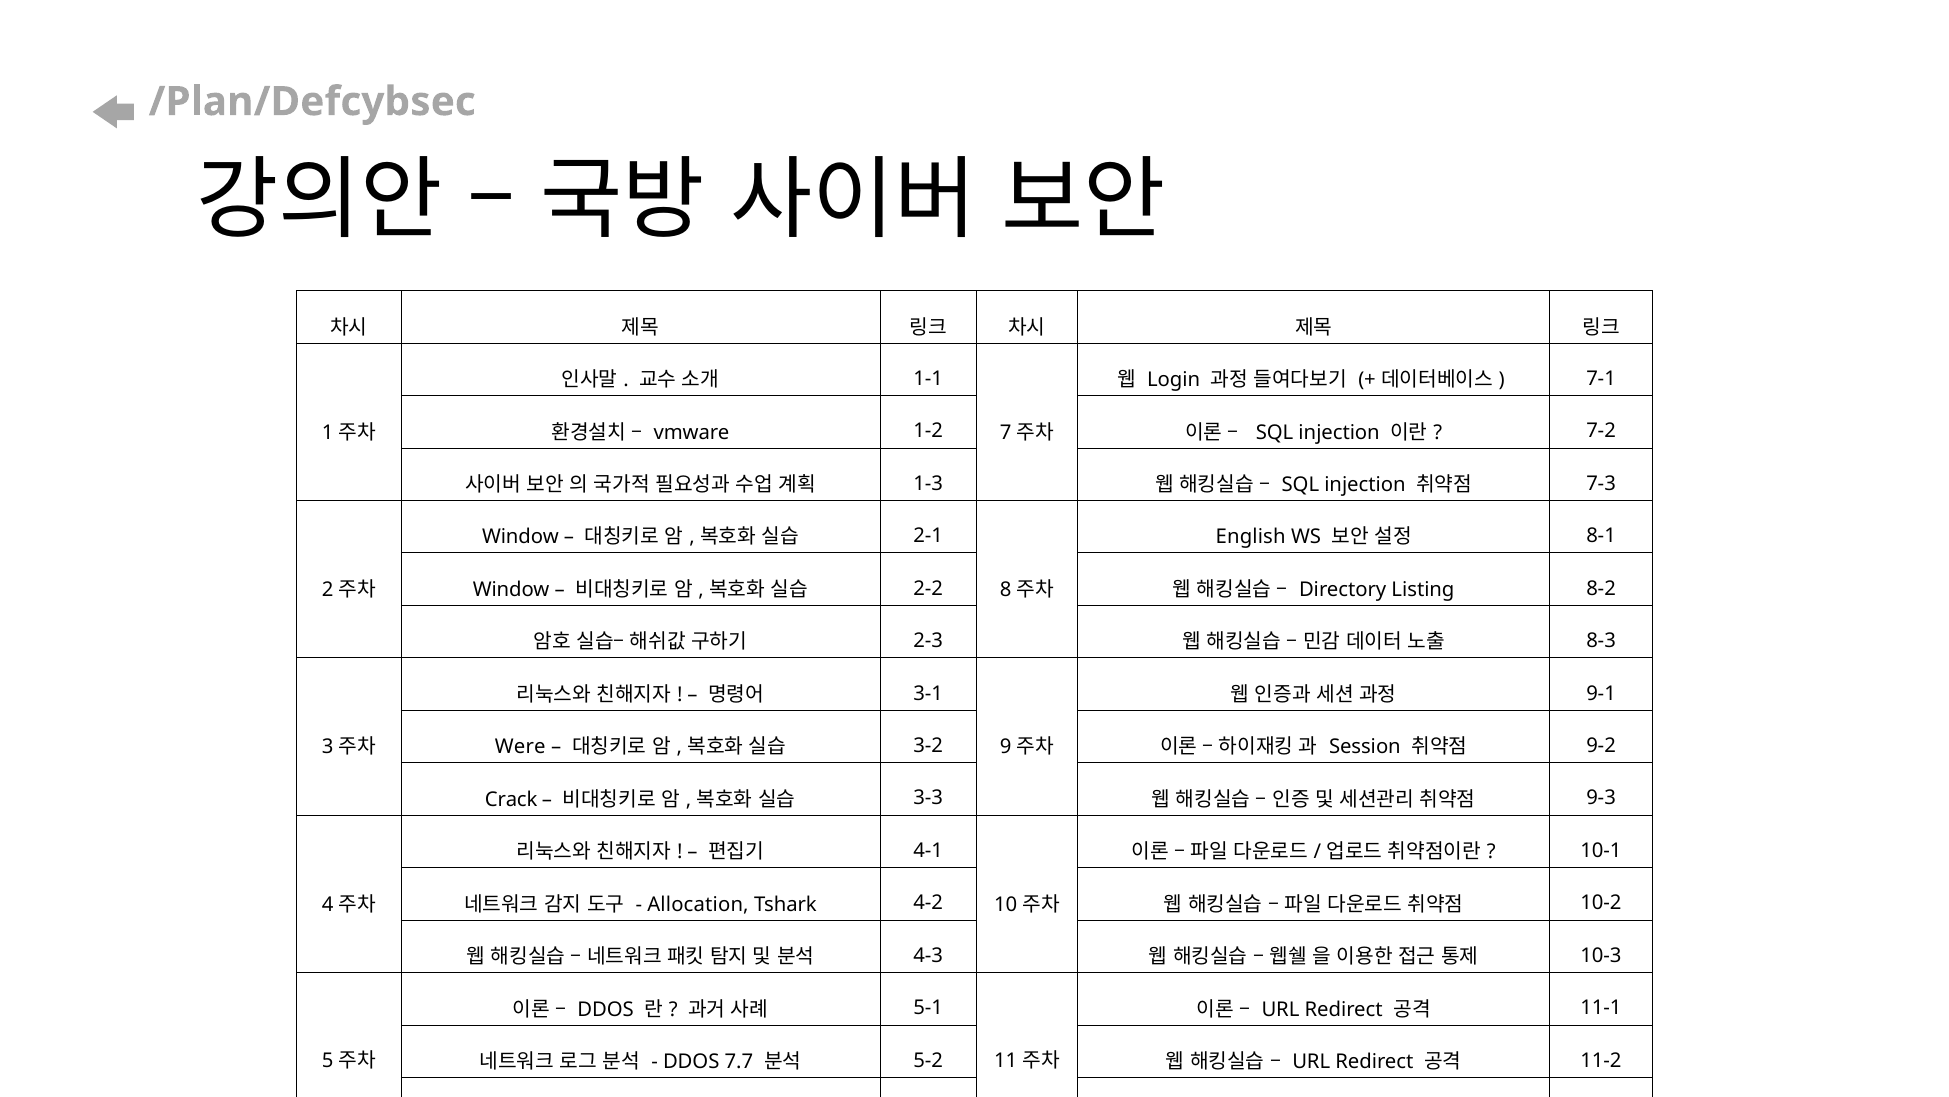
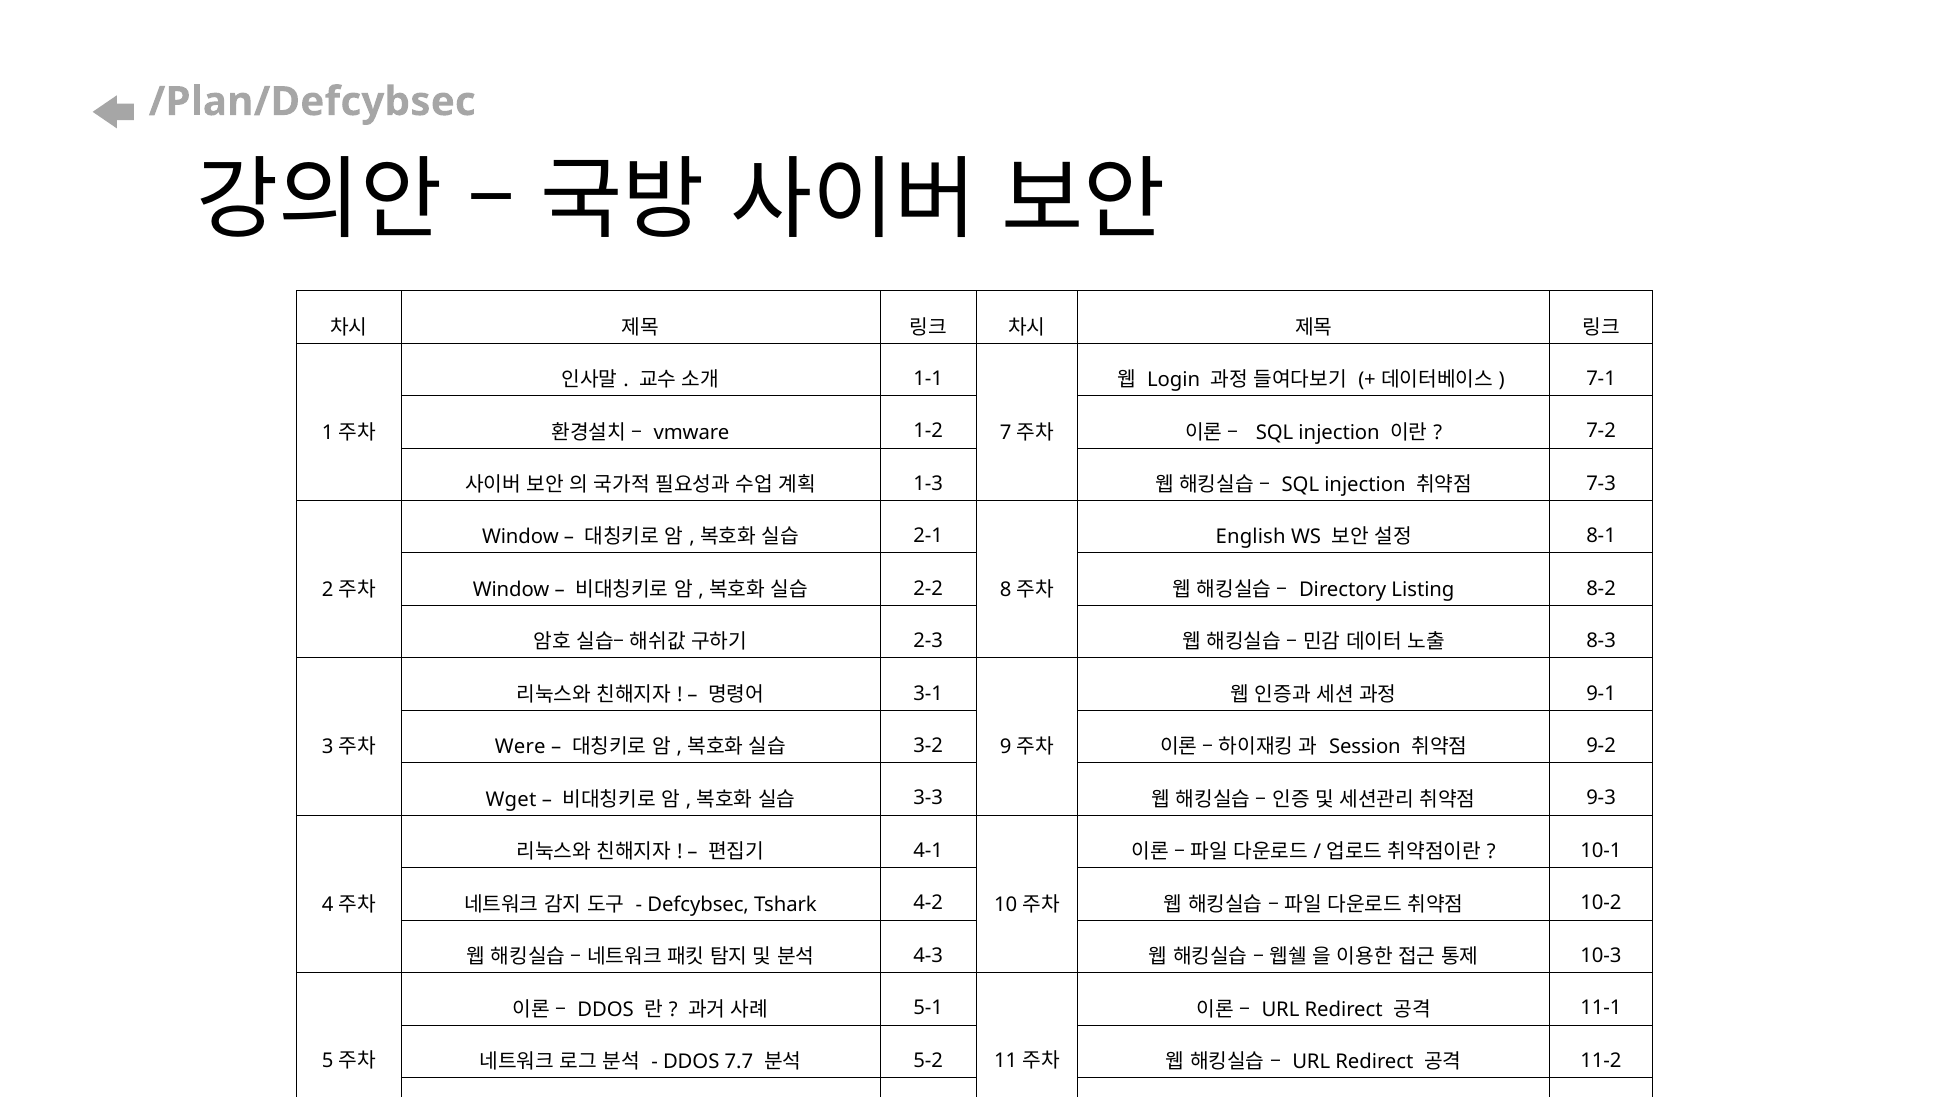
Crack: Crack -> Wget (511, 799)
Allocation: Allocation -> Defcybsec (698, 904)
